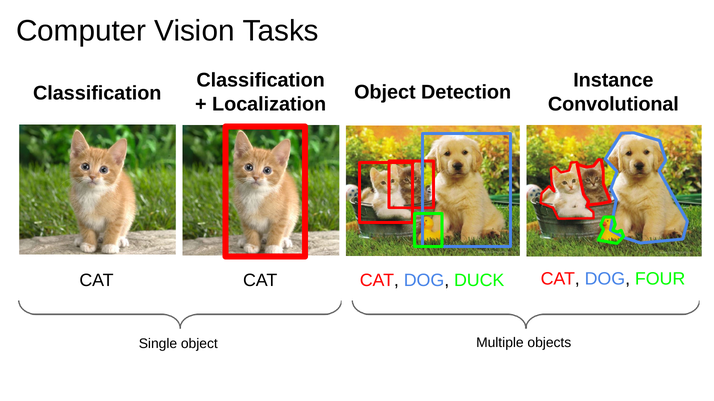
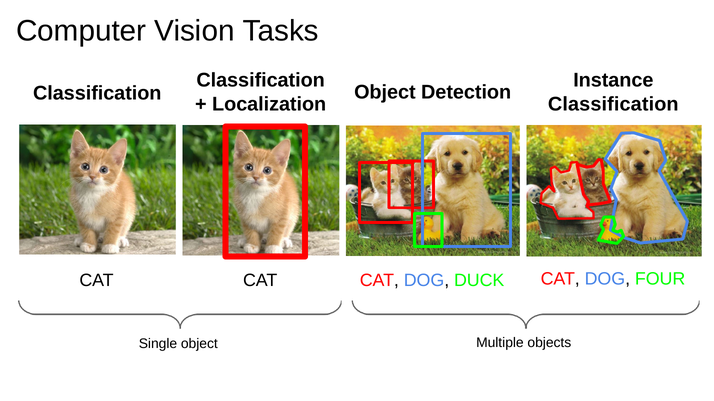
Convolutional: Convolutional -> Classification (613, 104)
